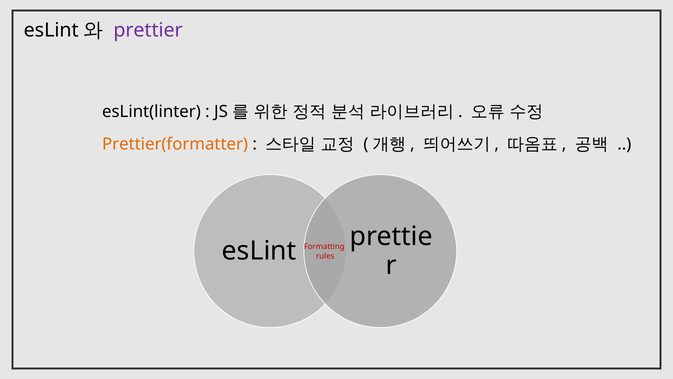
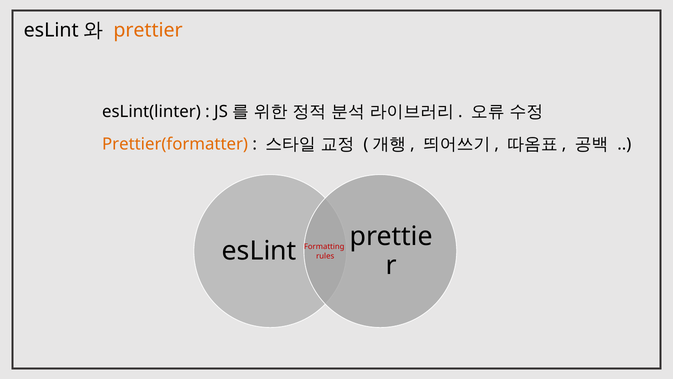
prettier colour: purple -> orange (148, 30)
